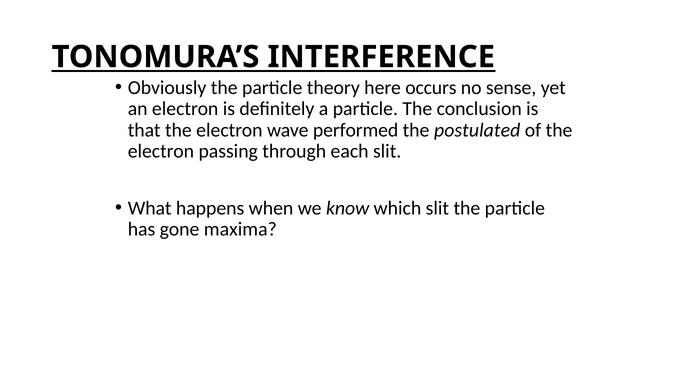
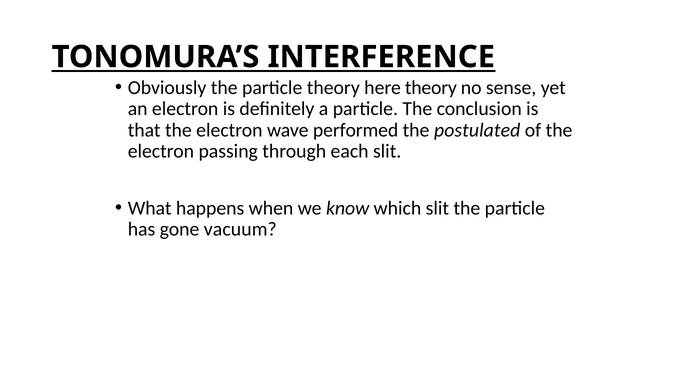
here occurs: occurs -> theory (431, 87)
maxima: maxima -> vacuum (240, 229)
